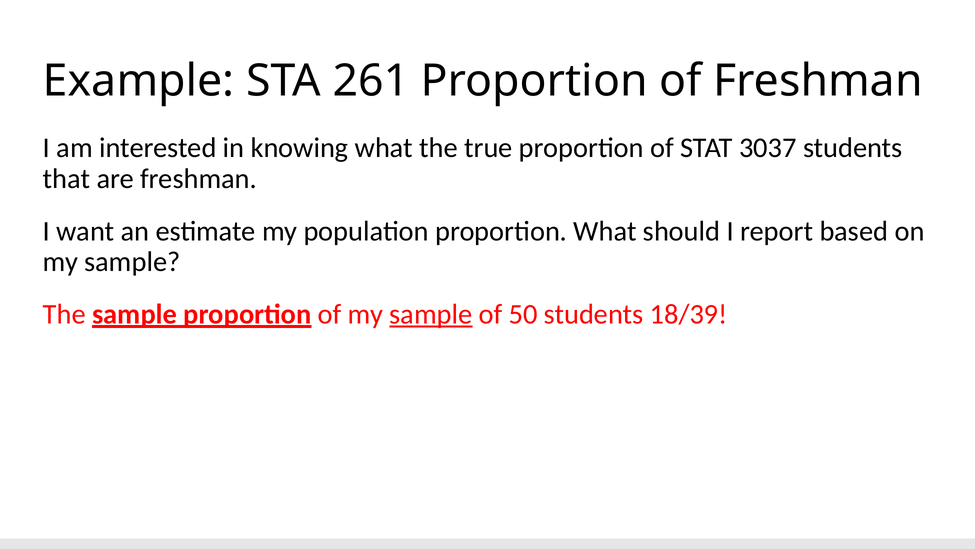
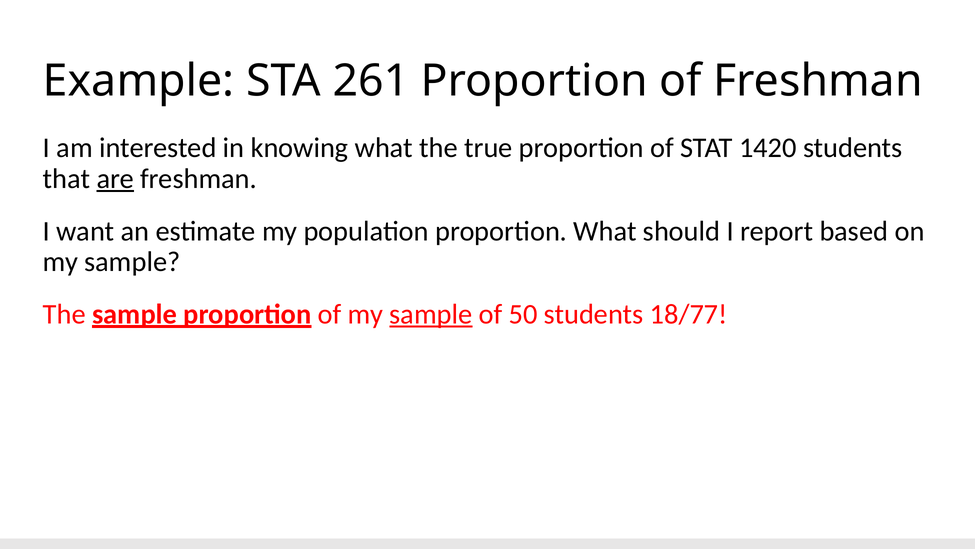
3037: 3037 -> 1420 (768, 148)
are underline: none -> present (115, 179)
18/39: 18/39 -> 18/77 (689, 314)
